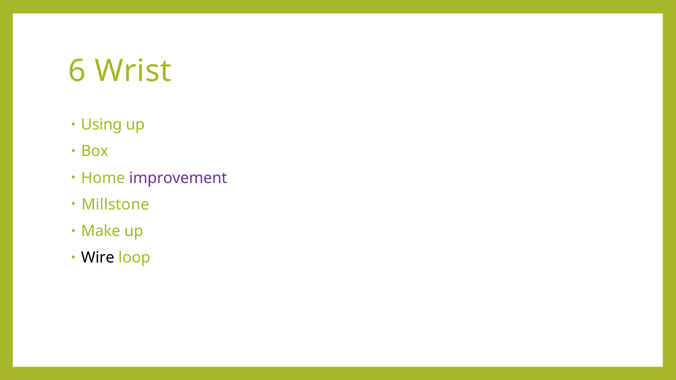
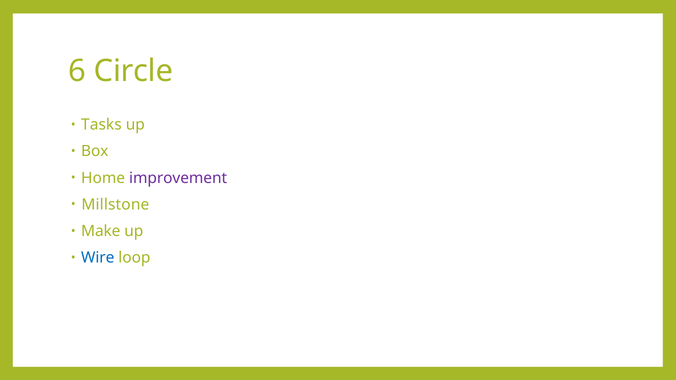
Wrist: Wrist -> Circle (133, 71)
Using: Using -> Tasks (101, 125)
Wire colour: black -> blue (98, 258)
